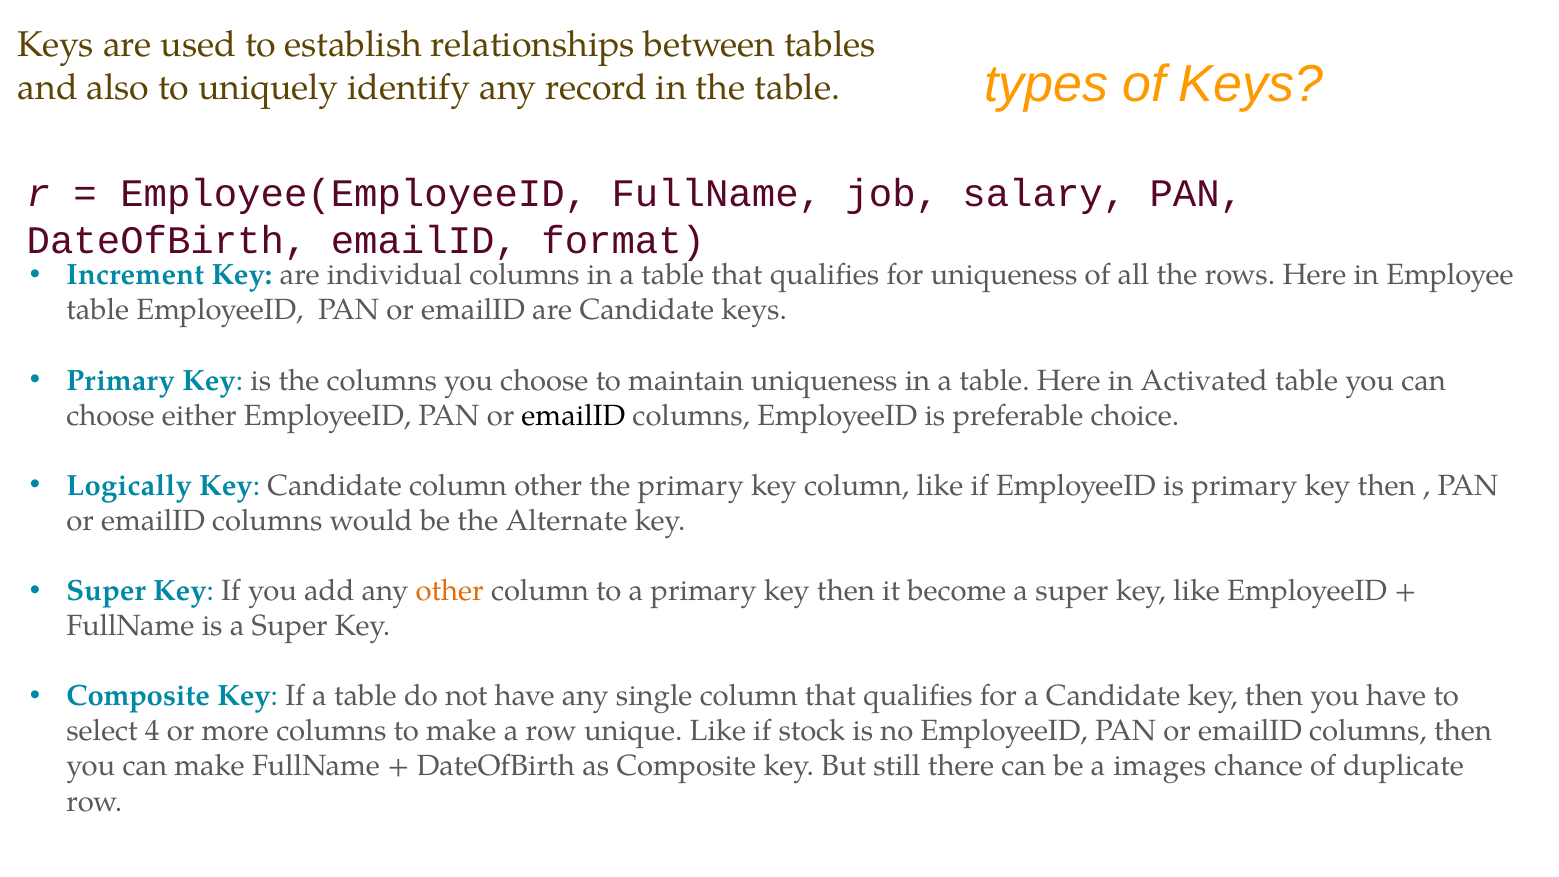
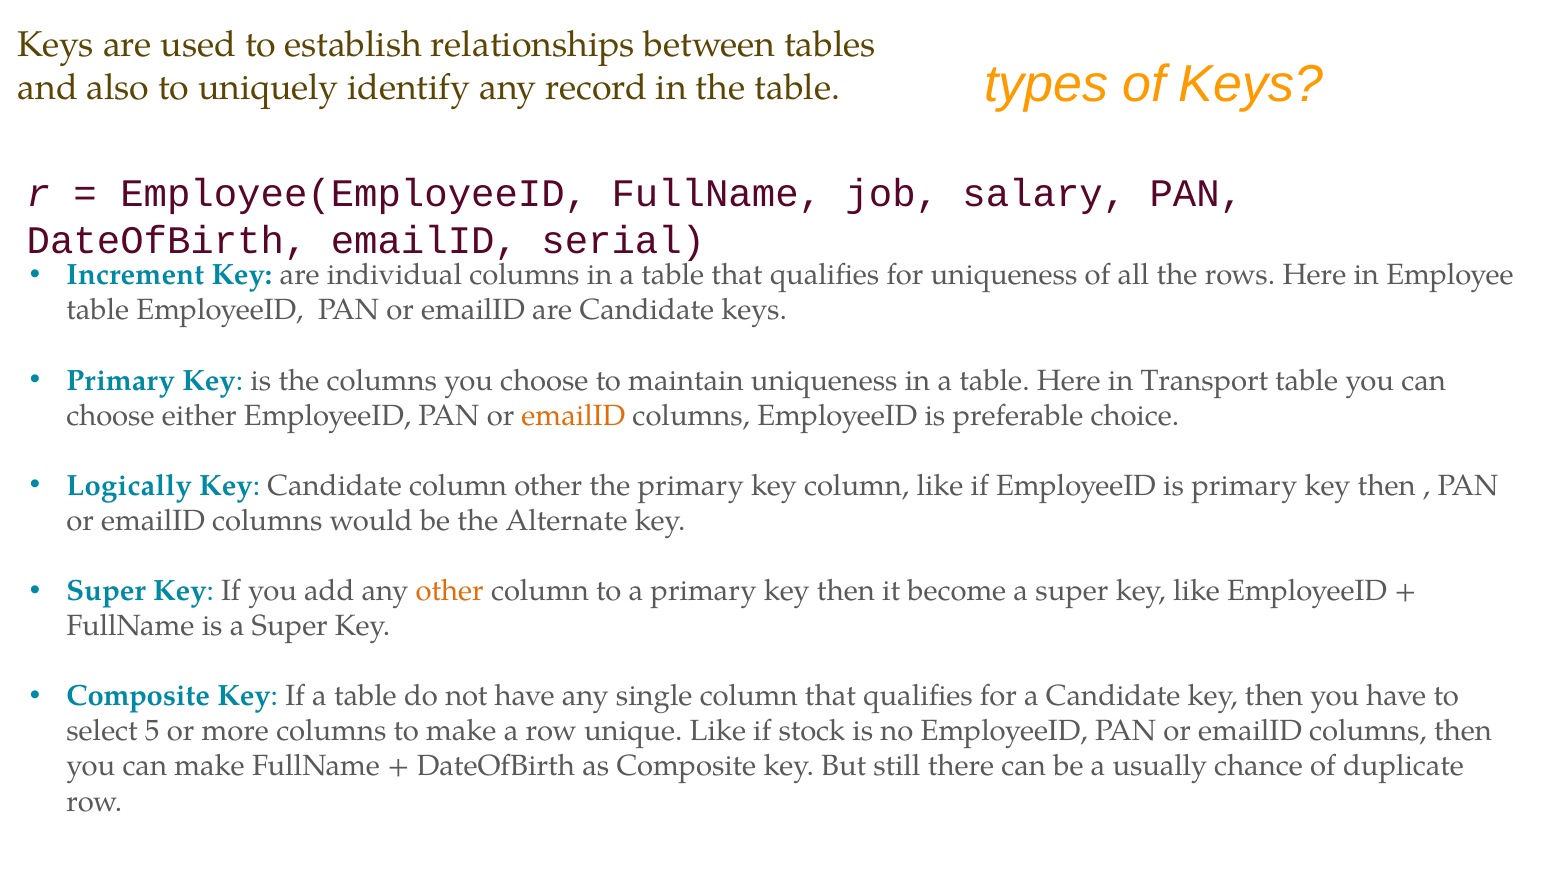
format: format -> serial (623, 241)
Activated: Activated -> Transport (1204, 380)
emailID colour: black -> orange (573, 416)
4: 4 -> 5 (152, 731)
images: images -> usually (1160, 766)
